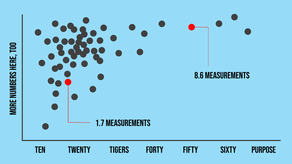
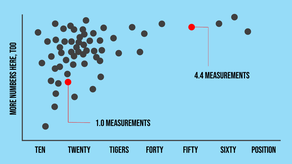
8.6: 8.6 -> 4.4 (199, 76)
1.7: 1.7 -> 1.0 (100, 123)
PURPOSE: PURPOSE -> POSITION (264, 150)
